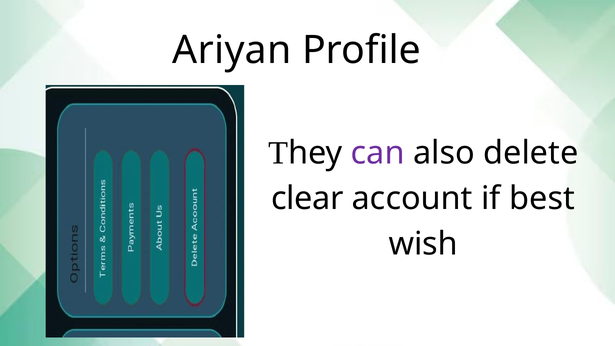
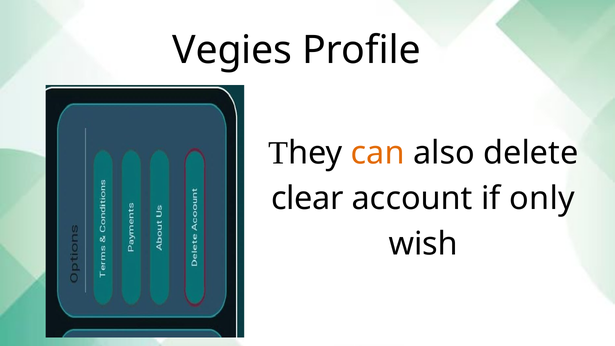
Ariyan: Ariyan -> Vegies (232, 50)
can colour: purple -> orange (378, 153)
best: best -> only (542, 198)
